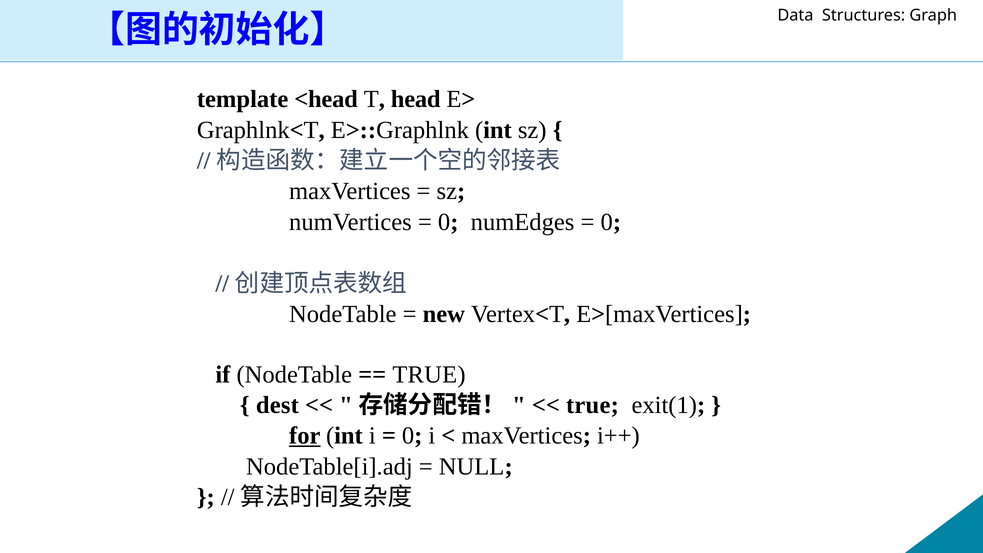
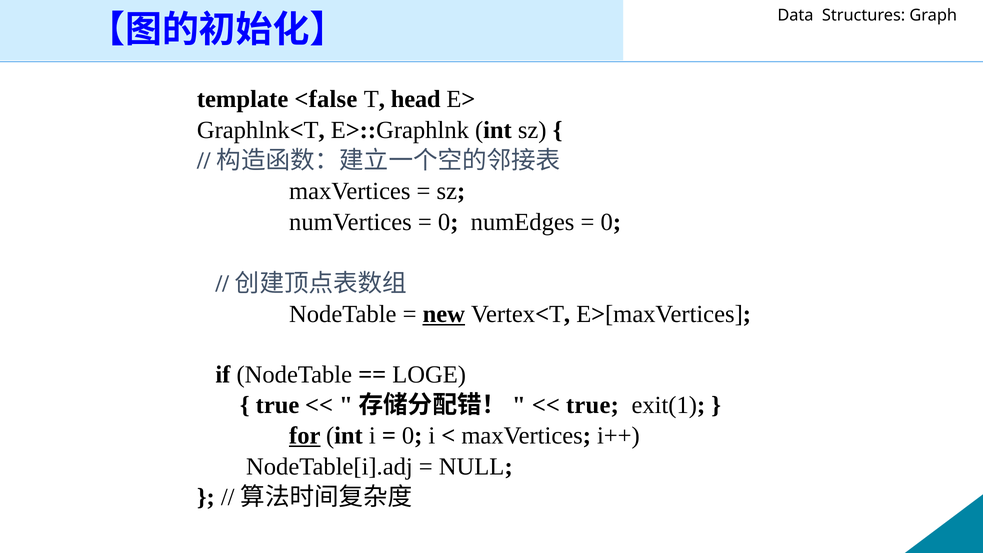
<head: <head -> <false (326, 99)
new underline: none -> present (444, 314)
TRUE: TRUE -> LOGE (429, 374)
dest: dest -> true (278, 405)
